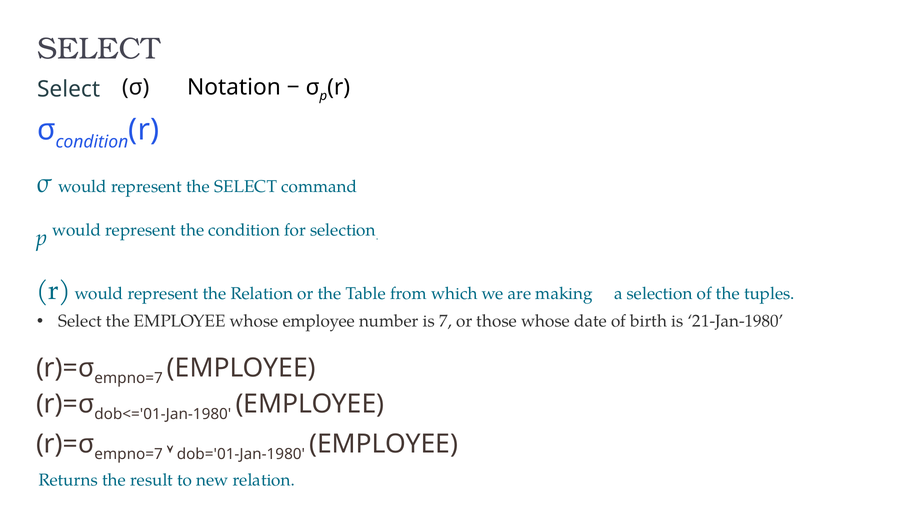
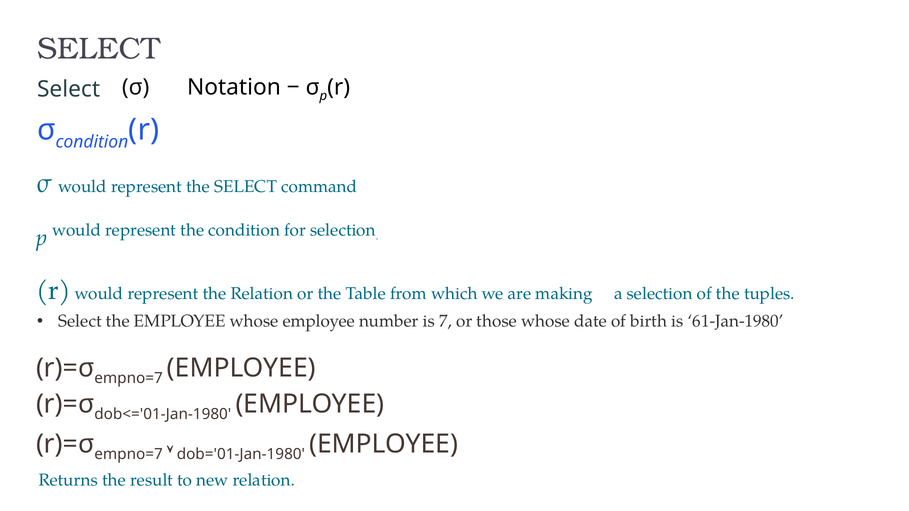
21-Jan-1980: 21-Jan-1980 -> 61-Jan-1980 (736, 322)
